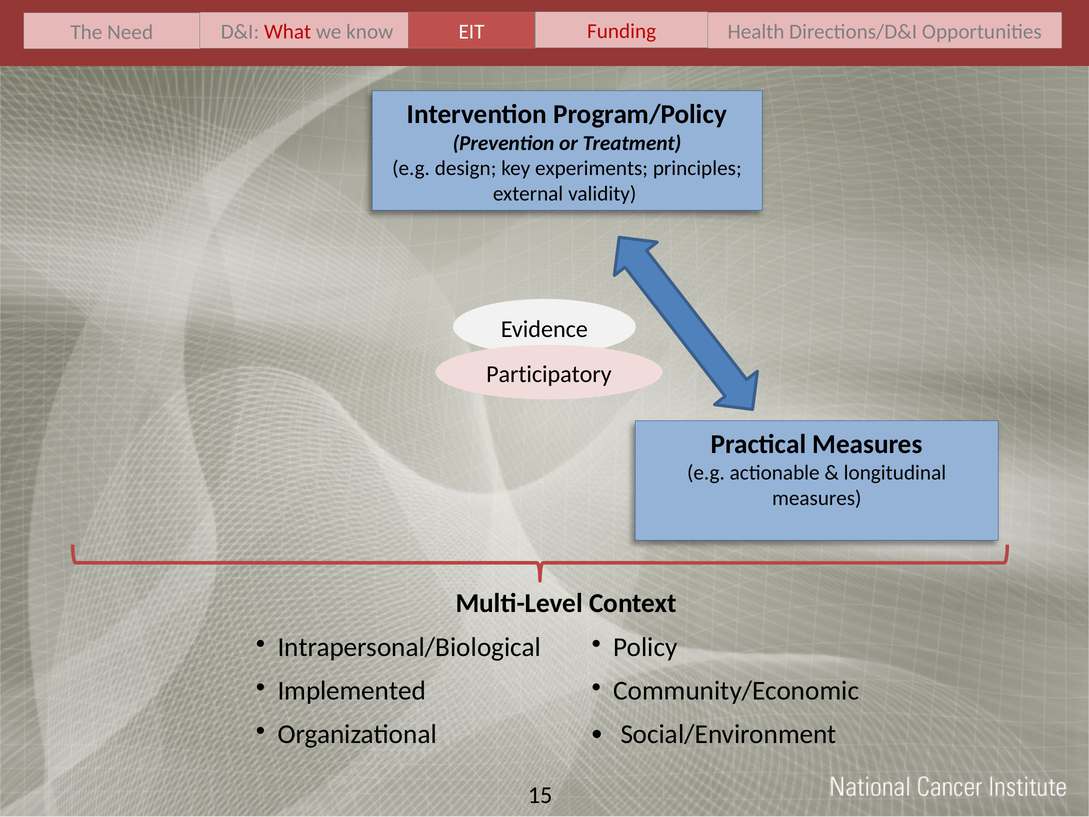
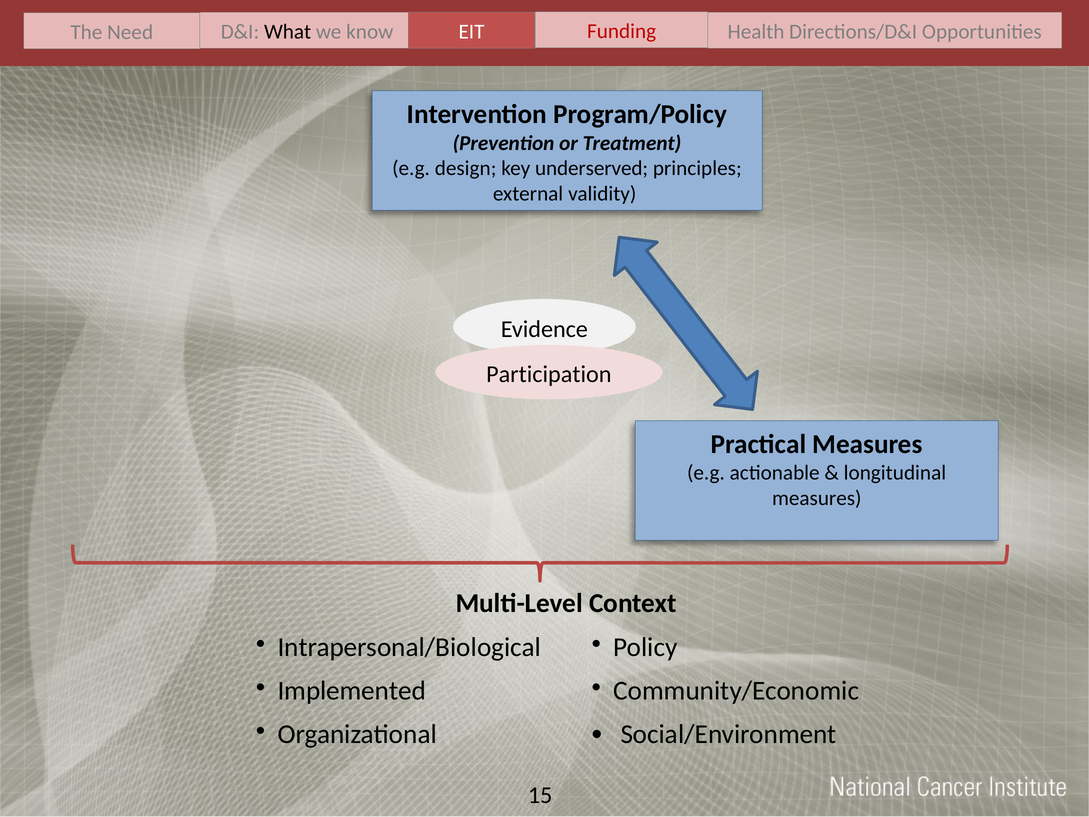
What colour: red -> black (288, 32)
experiments: experiments -> underserved (592, 168)
Participatory: Participatory -> Participation (549, 374)
